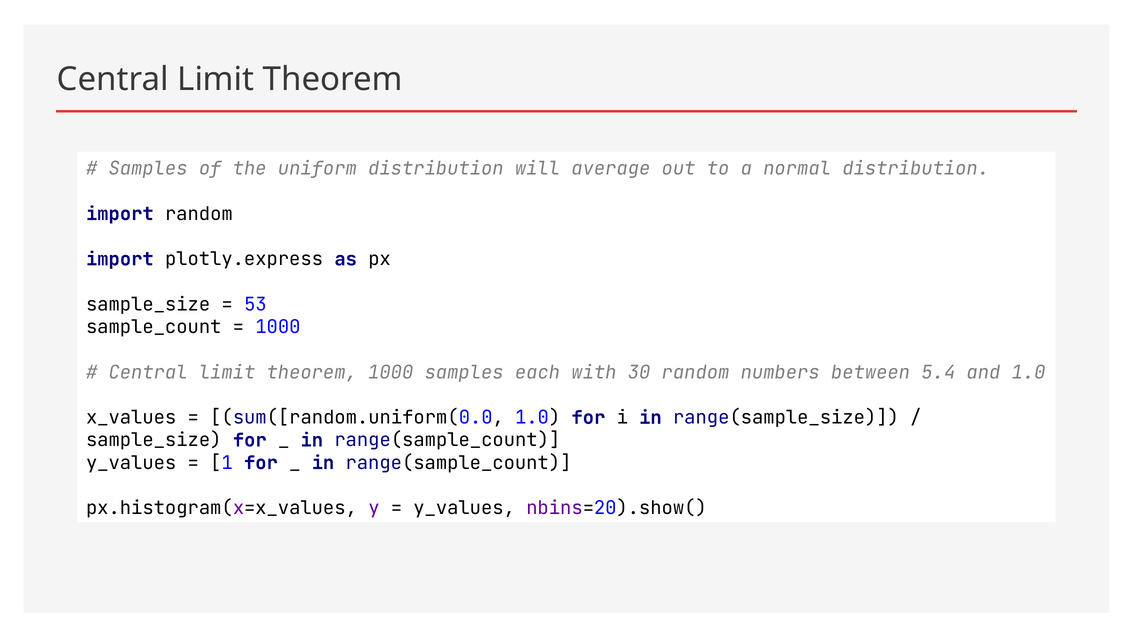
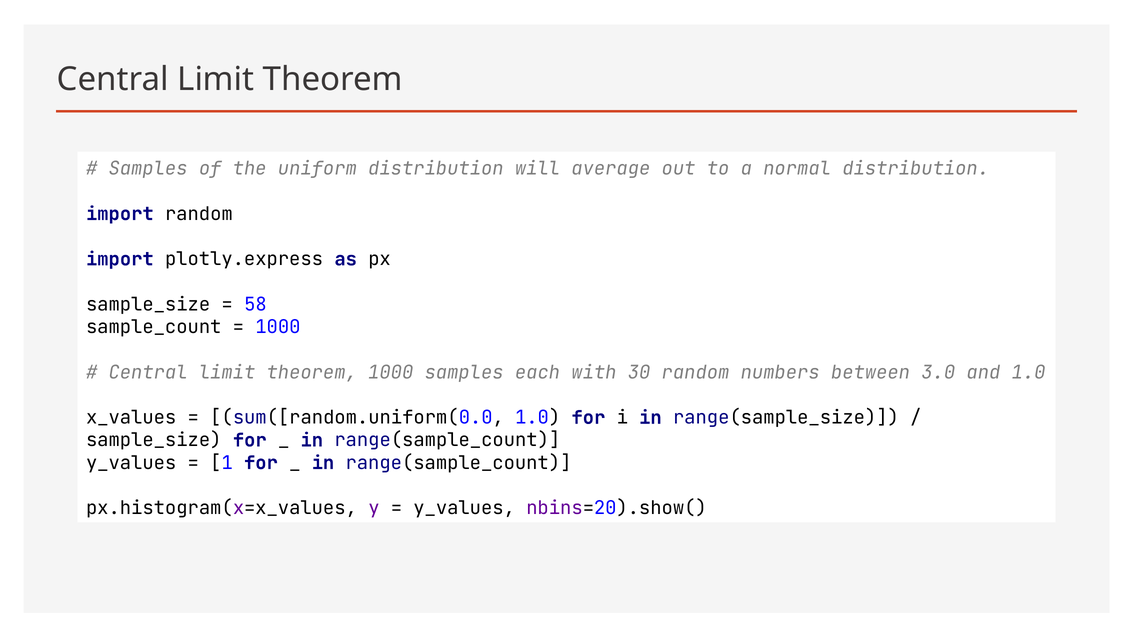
53: 53 -> 58 (255, 305)
5.4: 5.4 -> 3.0 (938, 373)
